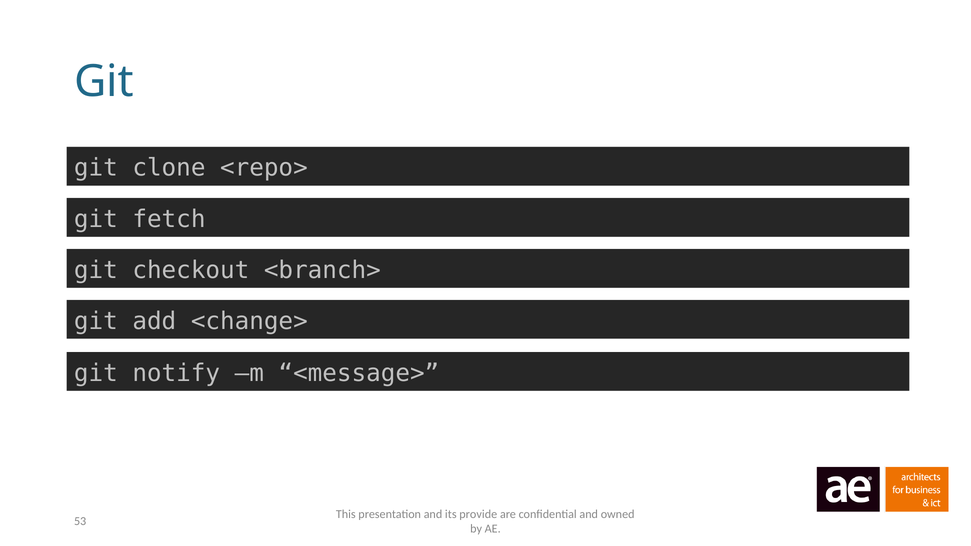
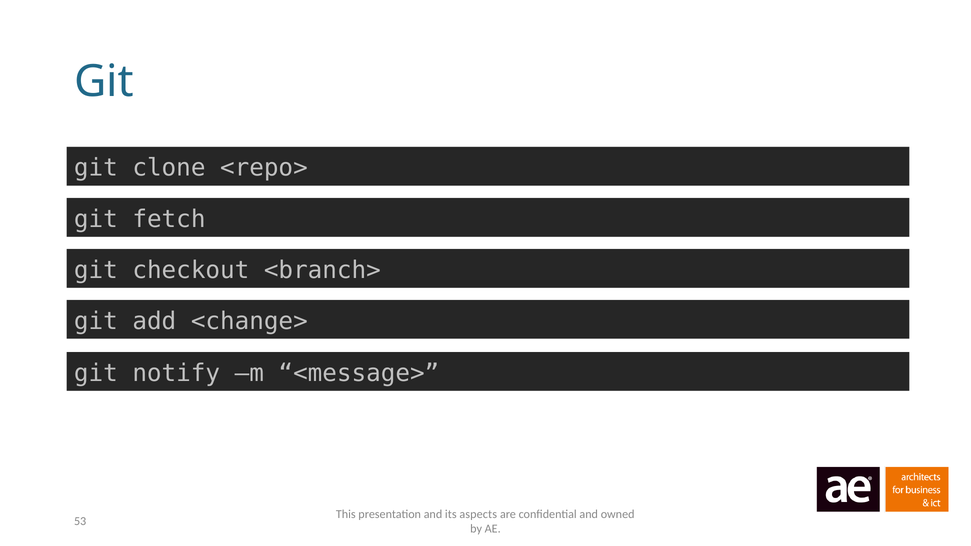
provide: provide -> aspects (478, 514)
